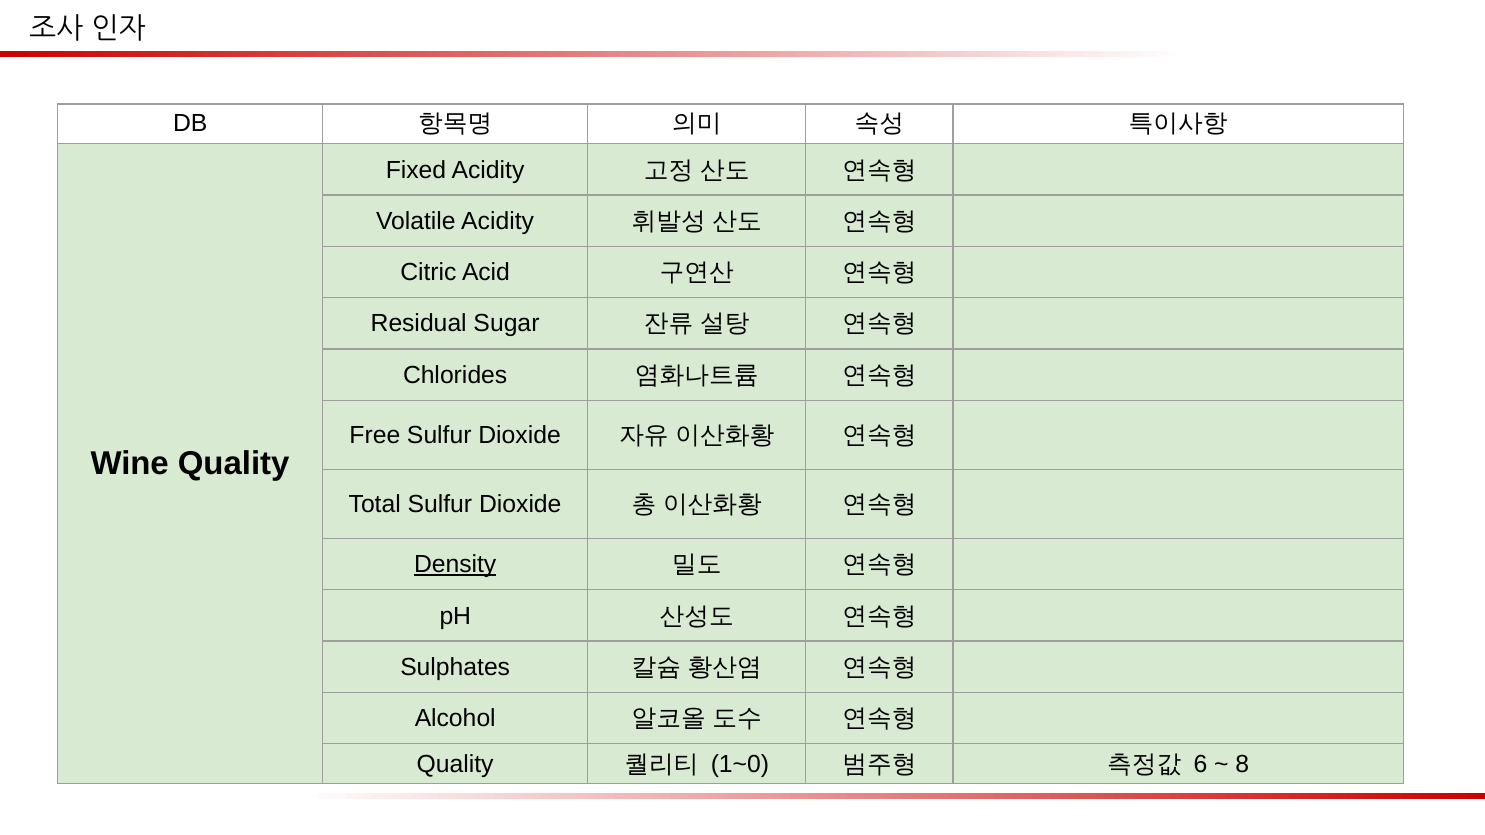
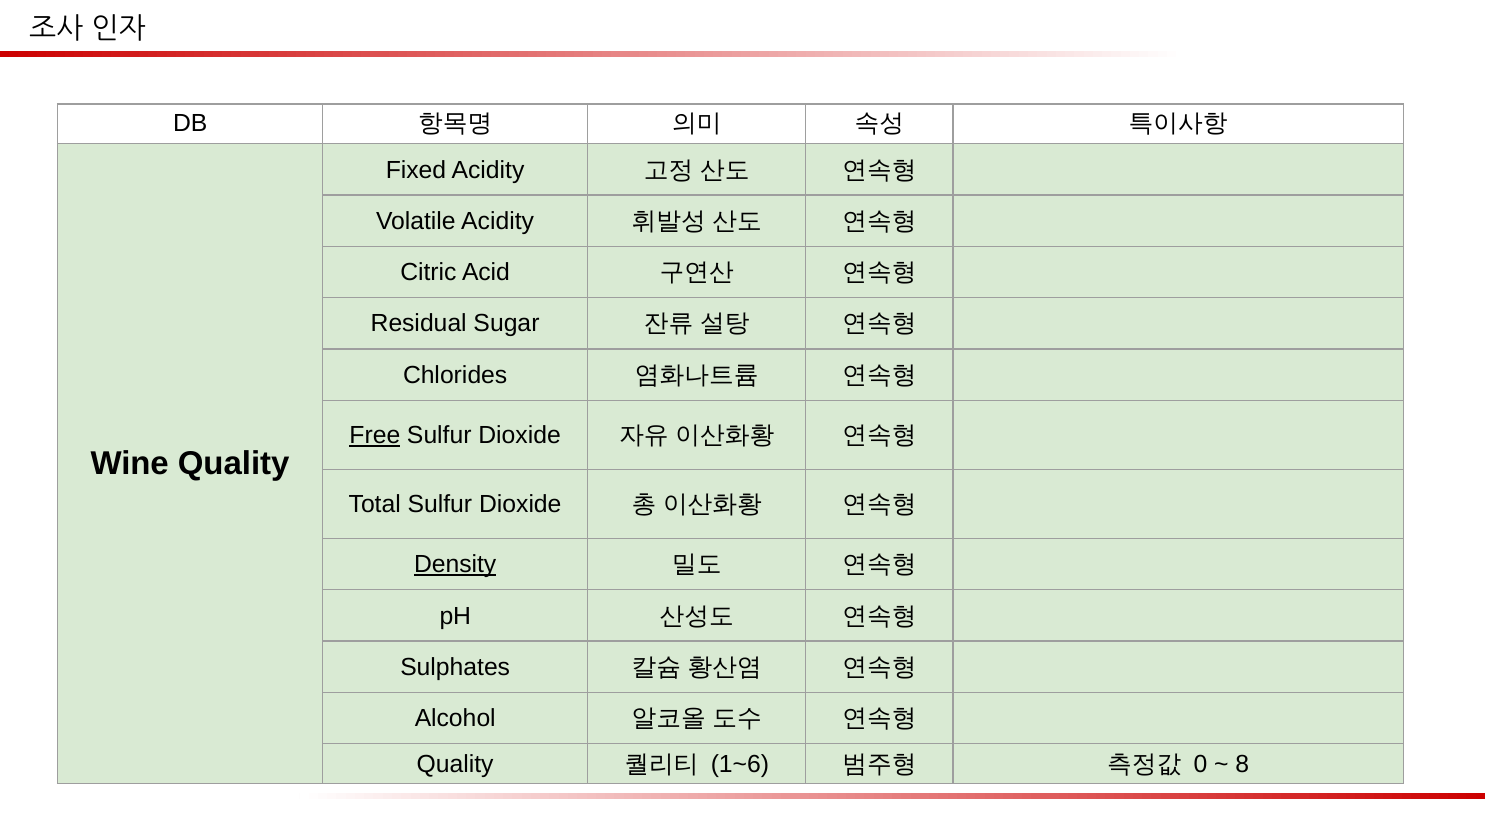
Free underline: none -> present (375, 435)
1~0: 1~0 -> 1~6 (740, 764)
6: 6 -> 0 (1200, 764)
